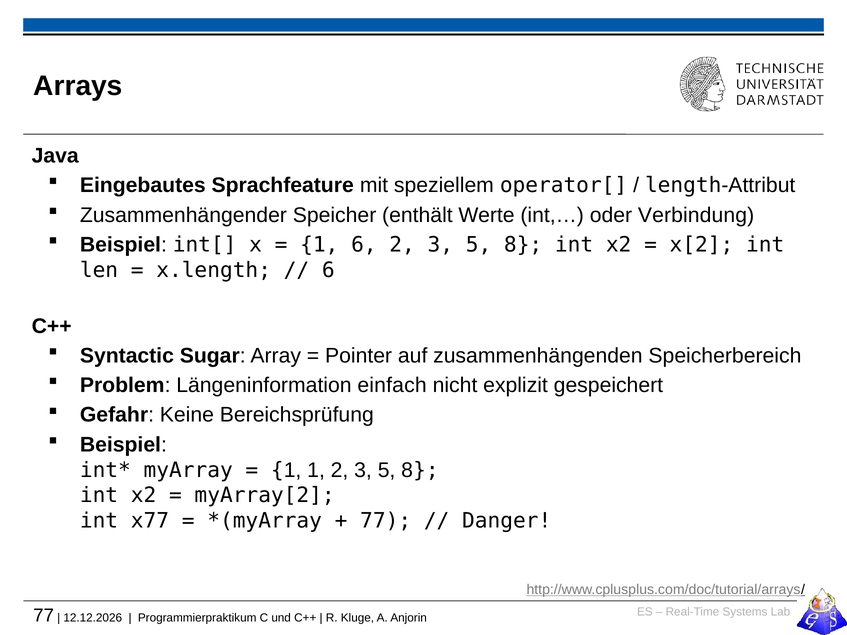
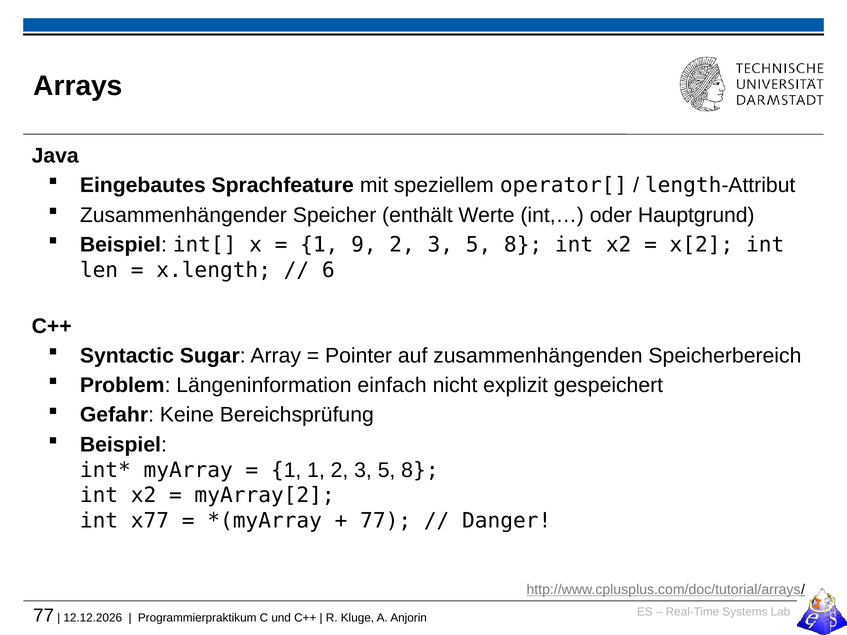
Verbindung: Verbindung -> Hauptgrund (696, 215)
1 6: 6 -> 9 (364, 245)
